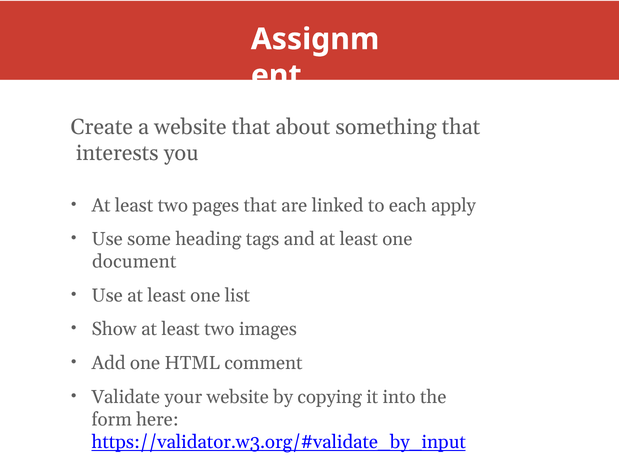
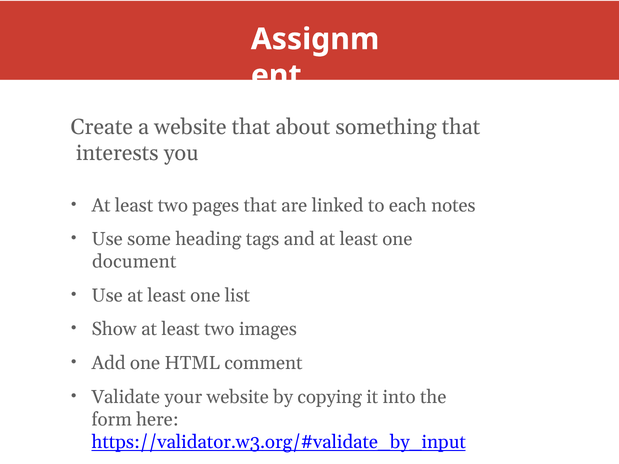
apply: apply -> notes (453, 205)
